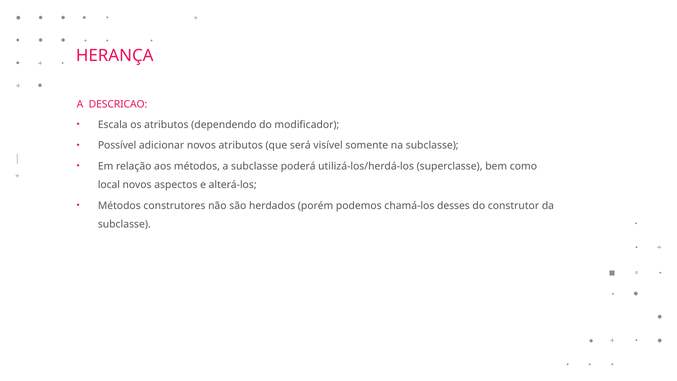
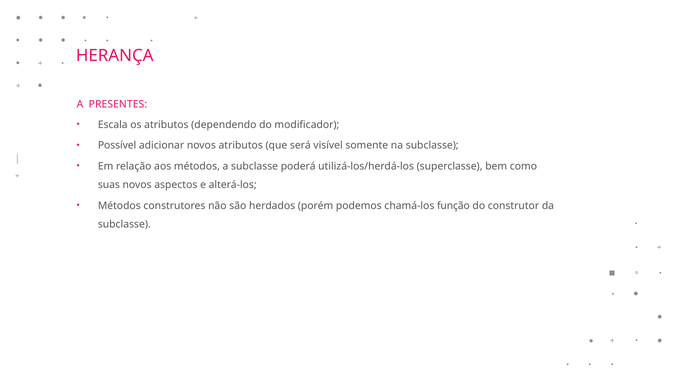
DESCRICAO: DESCRICAO -> PRESENTES (118, 104)
local: local -> suas (109, 185)
desses: desses -> função (453, 206)
